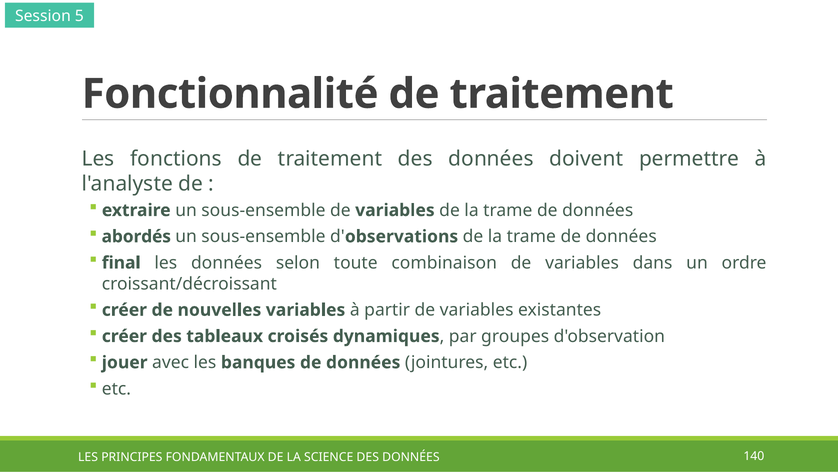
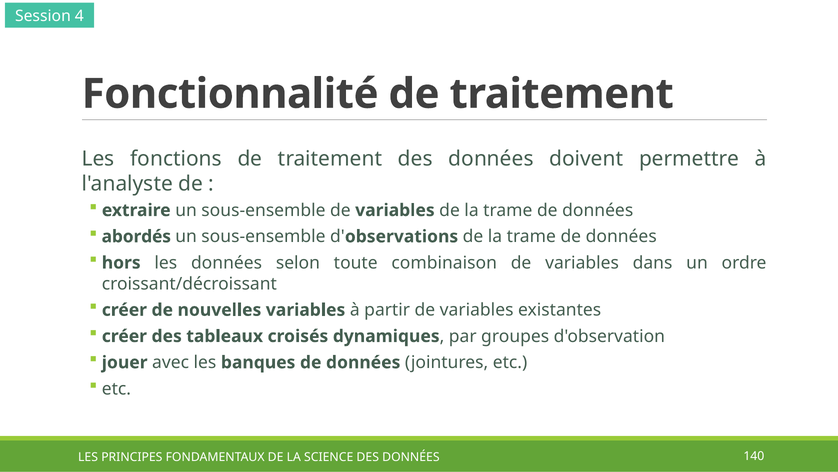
5: 5 -> 4 (79, 16)
final: final -> hors (121, 262)
